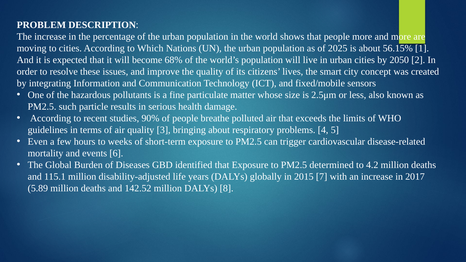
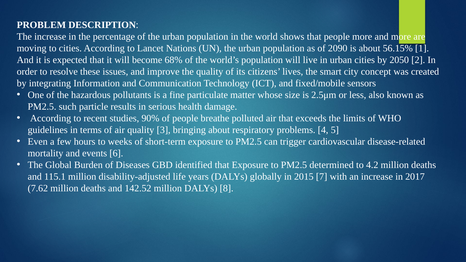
Which: Which -> Lancet (150, 48)
2025: 2025 -> 2090 (338, 48)
5.89: 5.89 -> 7.62 (38, 188)
